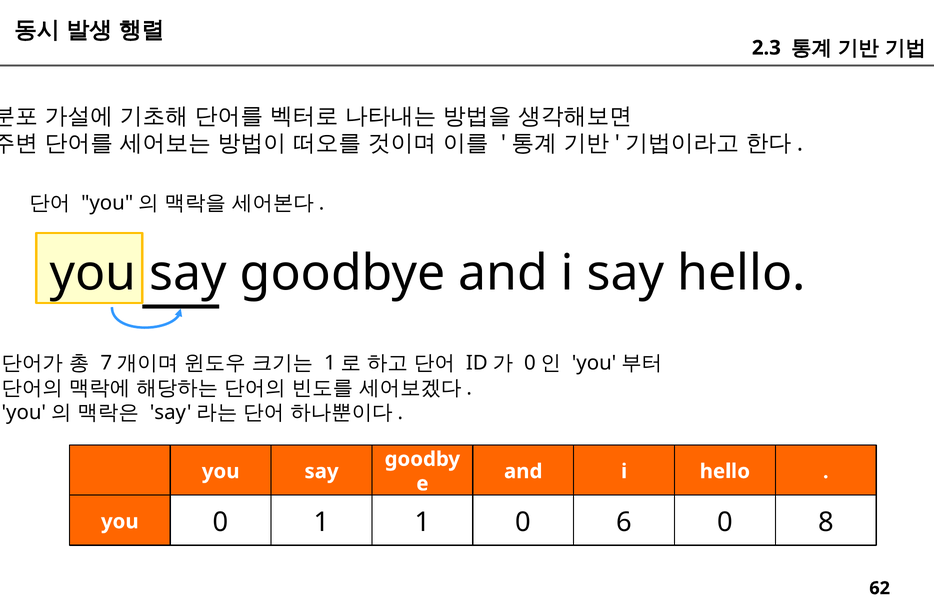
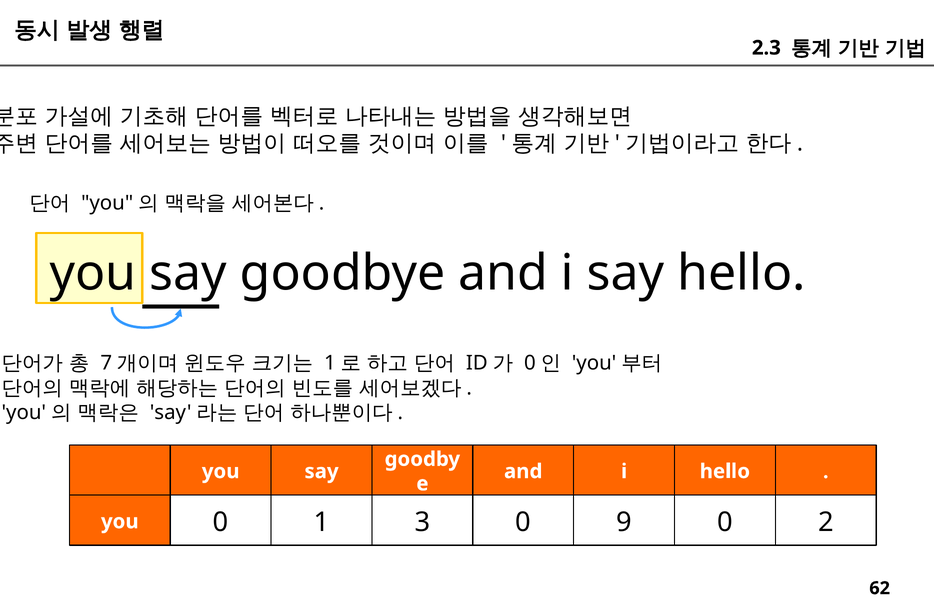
1 1: 1 -> 3 (422, 522)
6: 6 -> 9 (624, 522)
8: 8 -> 2 (826, 522)
